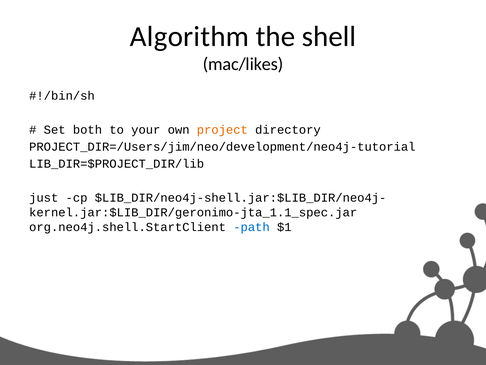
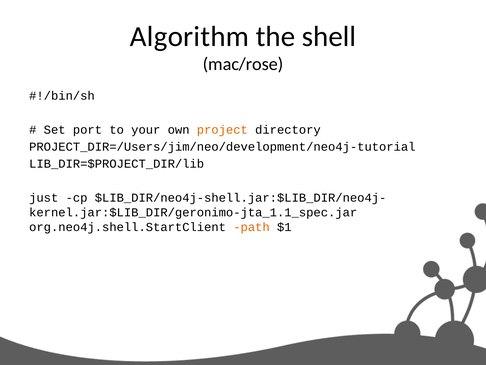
mac/likes: mac/likes -> mac/rose (243, 64)
both: both -> port (87, 130)
path colour: blue -> orange (252, 227)
